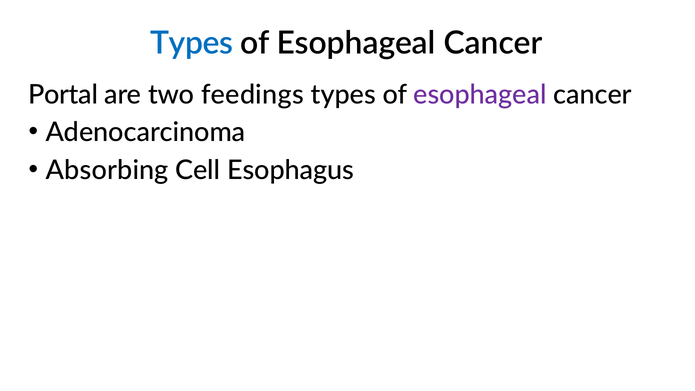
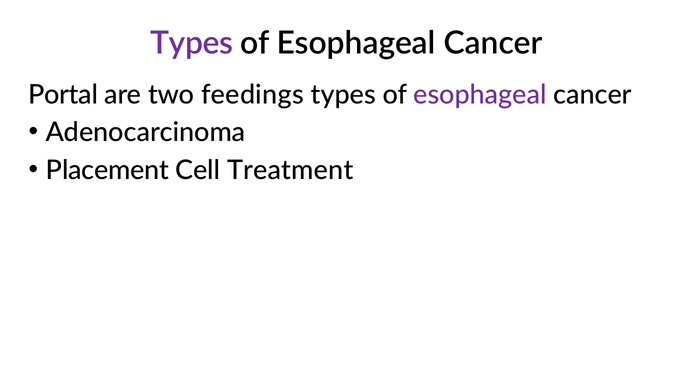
Types colour: blue -> purple (192, 43)
Absorbing: Absorbing -> Placement (107, 170)
Esophagus: Esophagus -> Treatment (290, 170)
